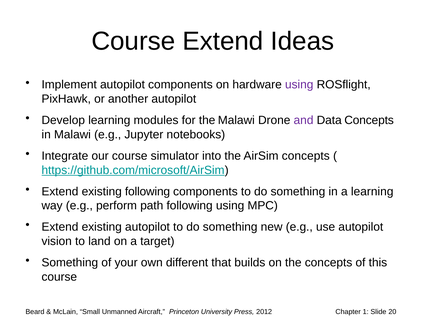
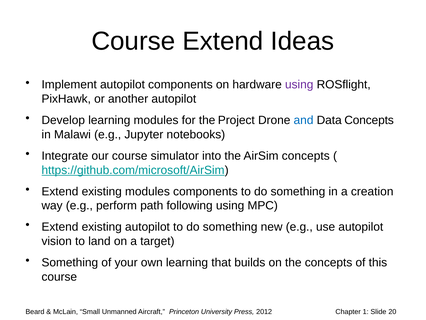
the Malawi: Malawi -> Project (236, 120)
and colour: purple -> blue (304, 120)
existing following: following -> modules (147, 191)
a learning: learning -> creation (372, 191)
own different: different -> learning (187, 262)
